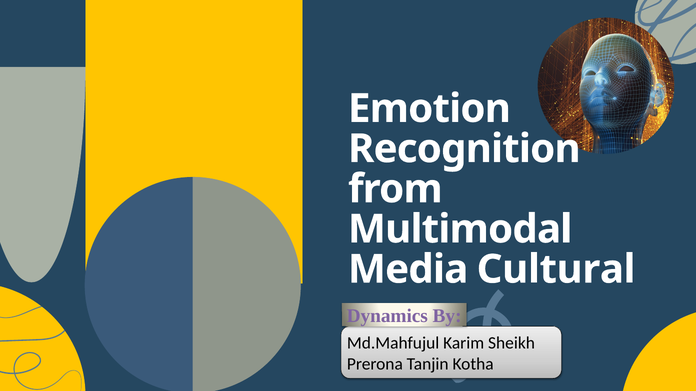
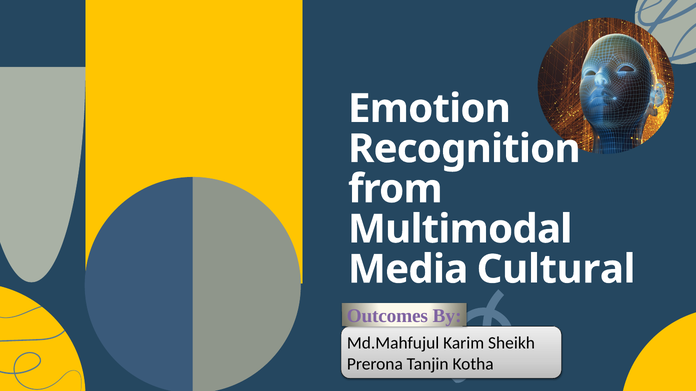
Dynamics: Dynamics -> Outcomes (387, 316)
